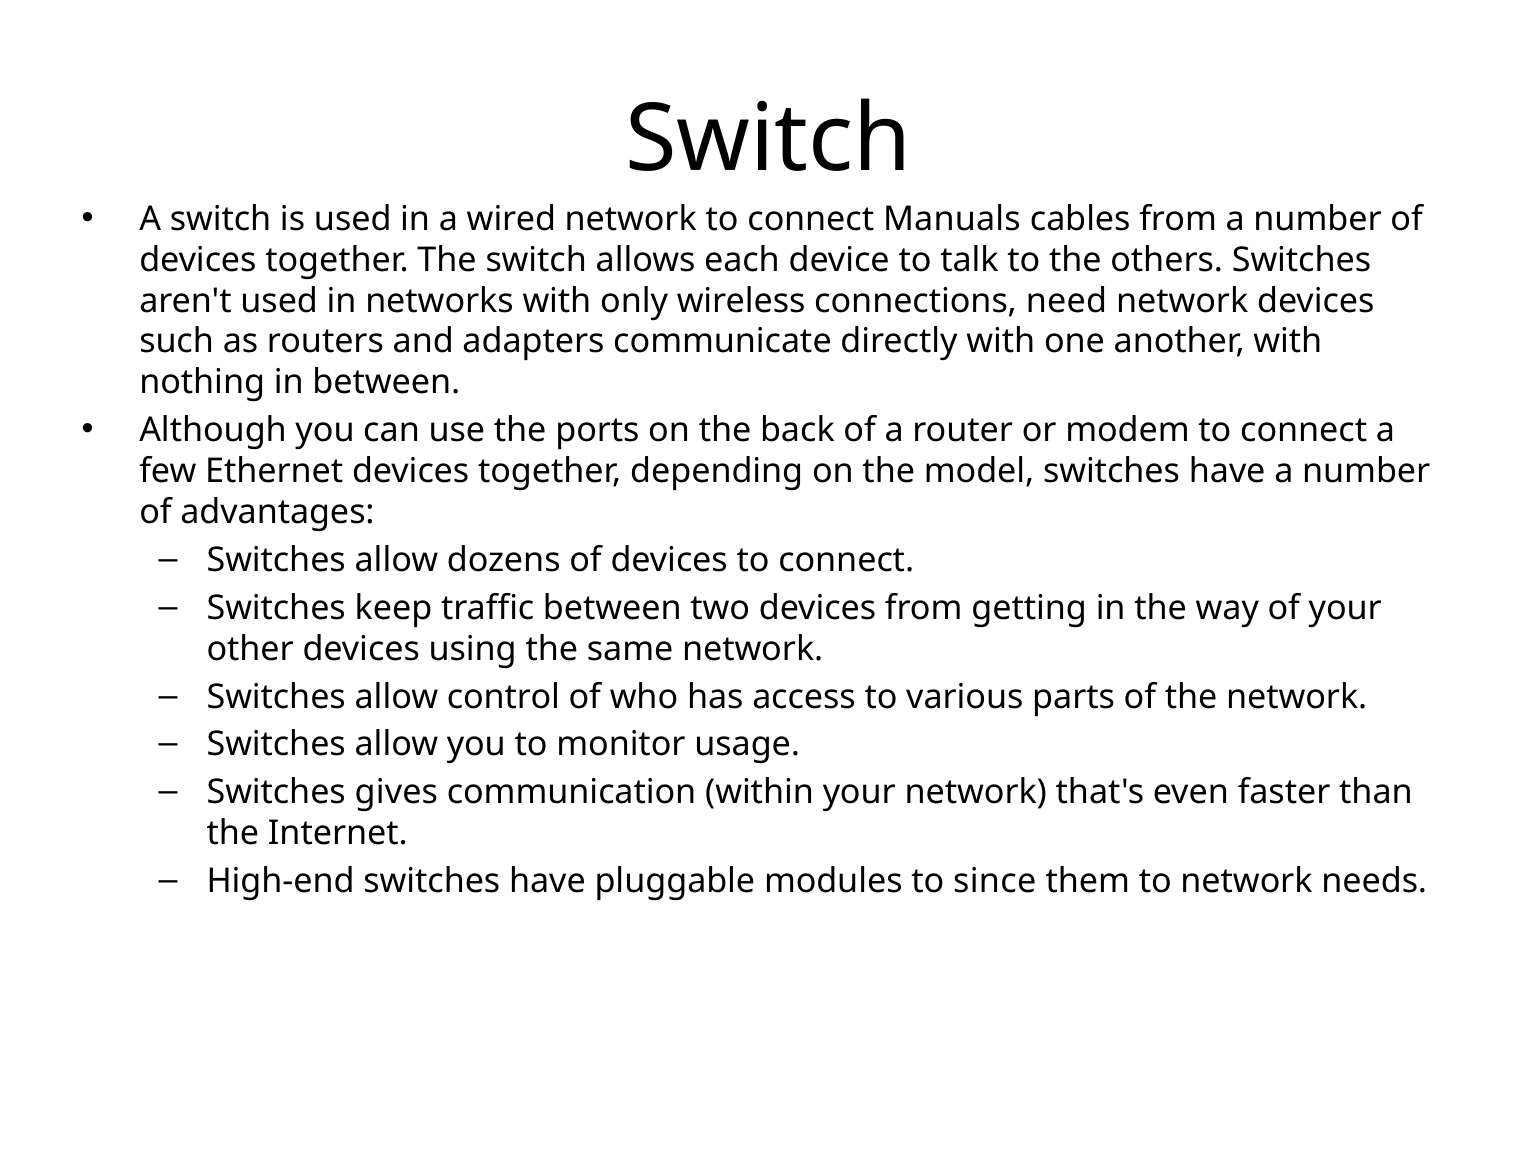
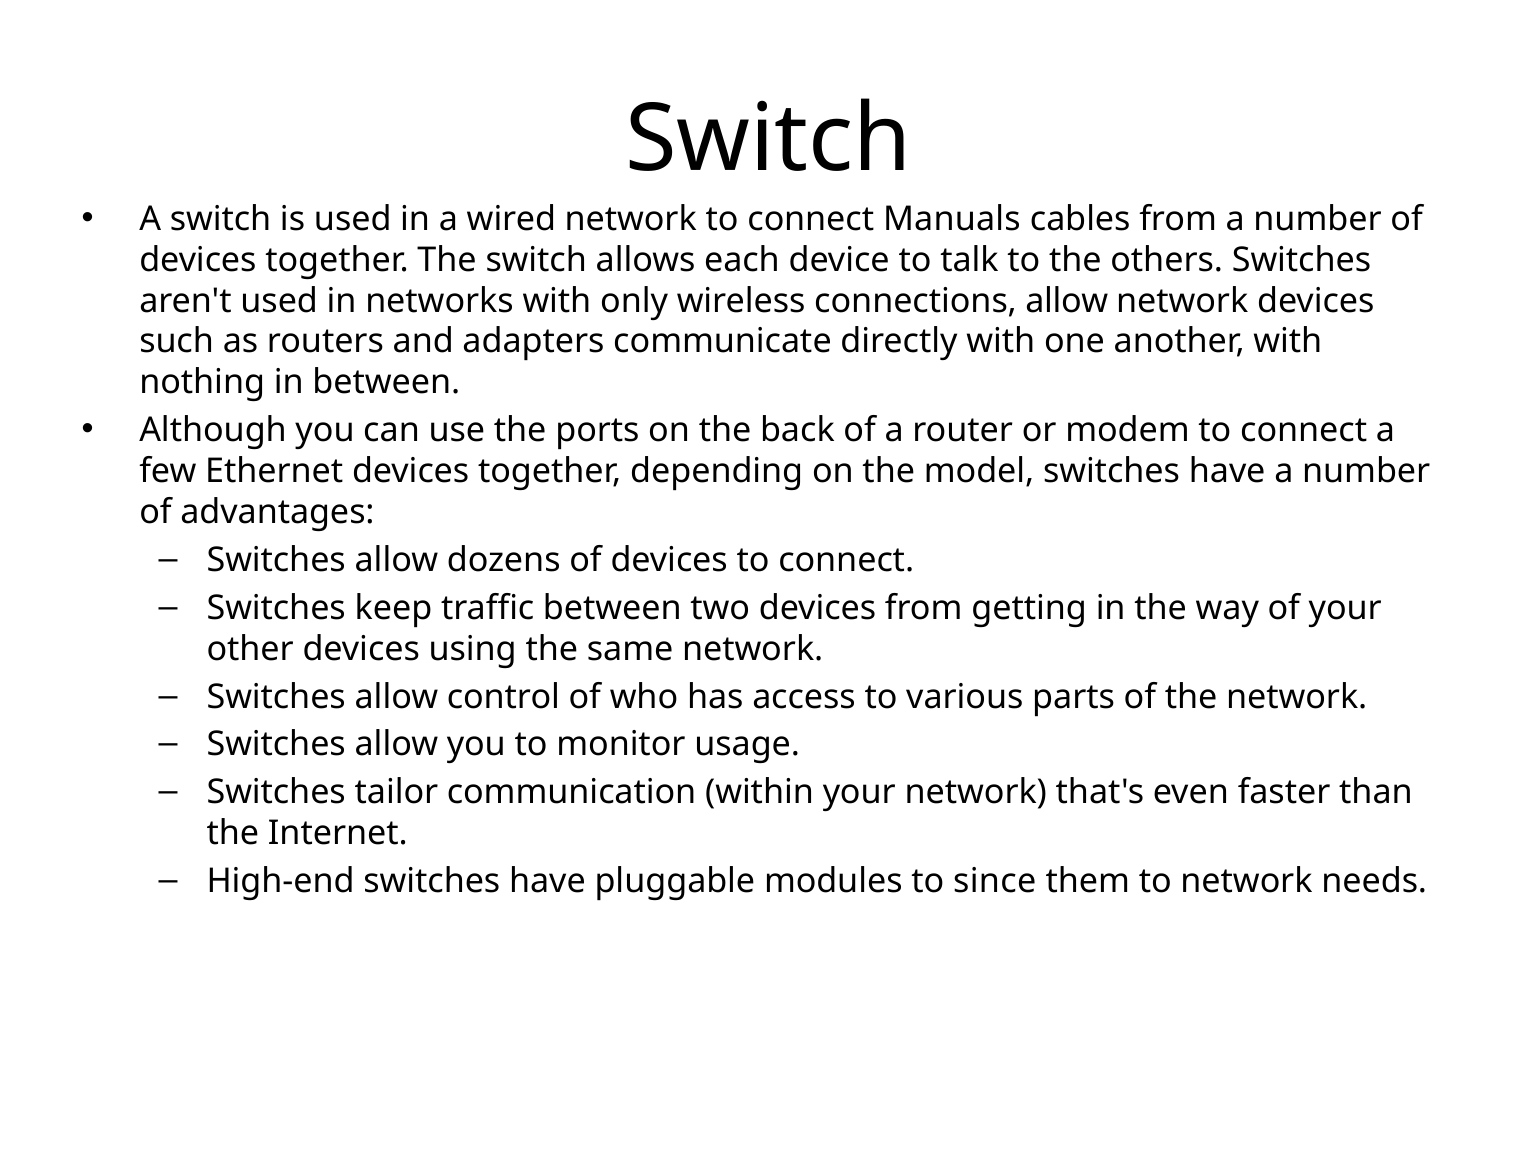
connections need: need -> allow (1067, 301)
gives: gives -> tailor (396, 792)
